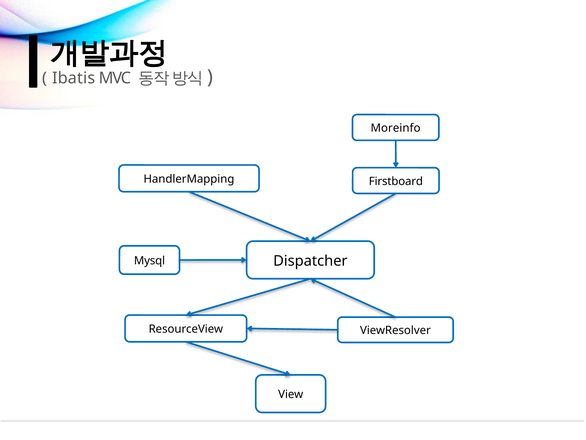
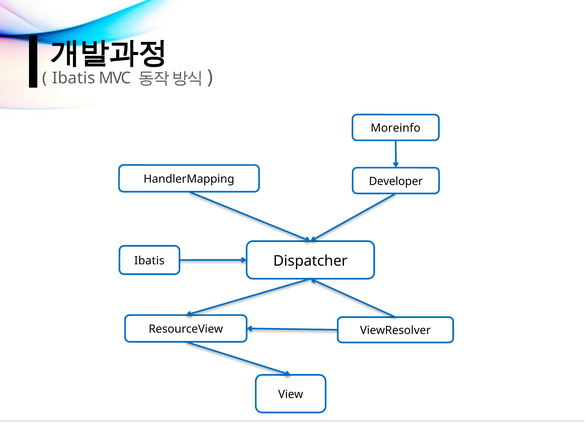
Firstboard: Firstboard -> Developer (396, 181)
Mysql: Mysql -> Ibatis (149, 260)
